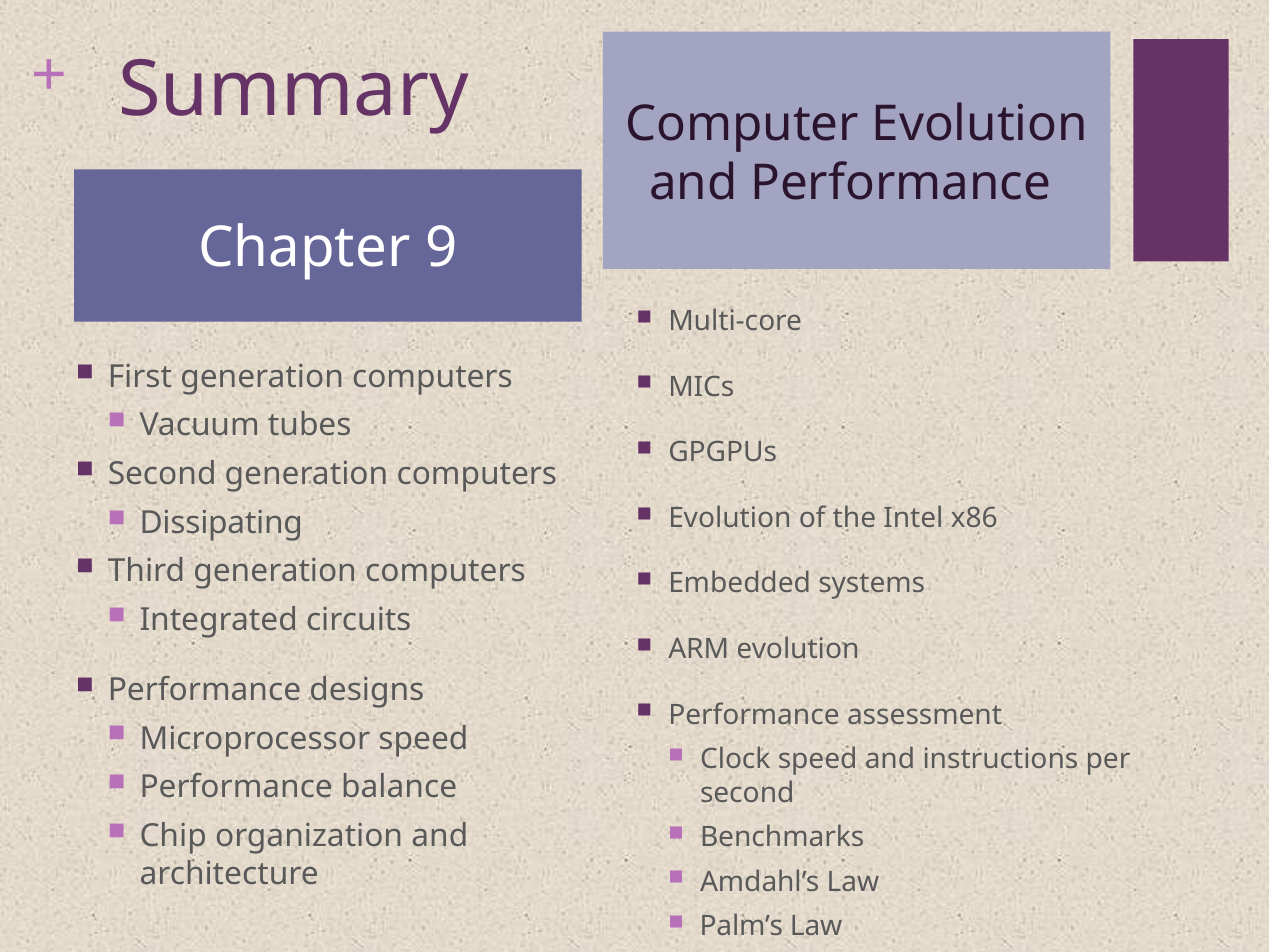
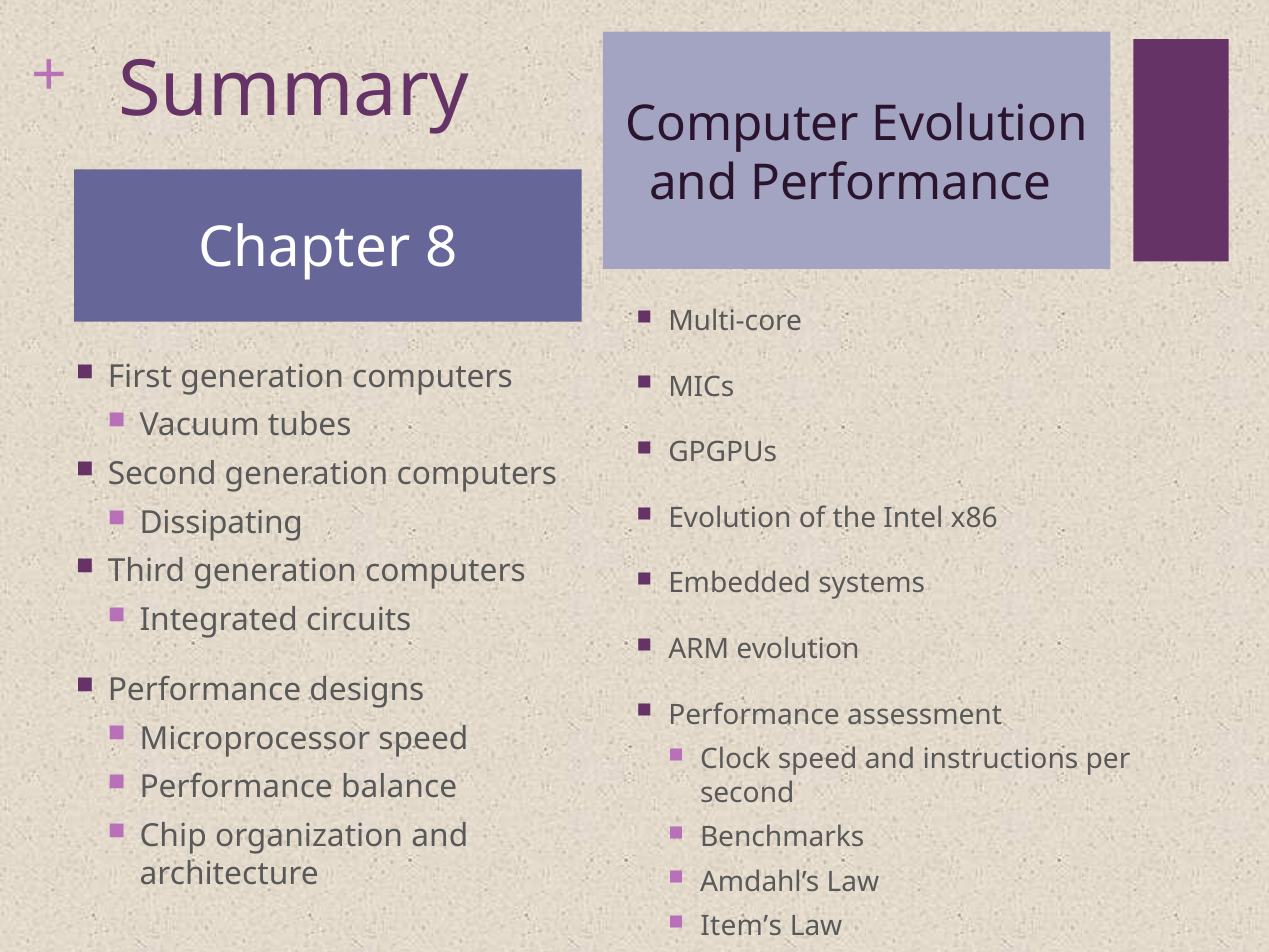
9: 9 -> 8 (441, 247)
Palm’s: Palm’s -> Item’s (741, 926)
